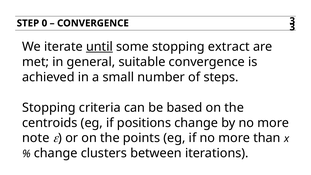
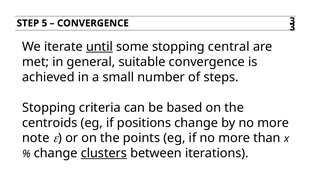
0: 0 -> 5 (44, 23)
extract: extract -> central (229, 47)
clusters underline: none -> present (104, 153)
